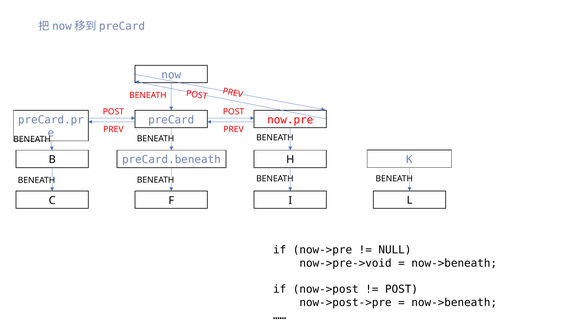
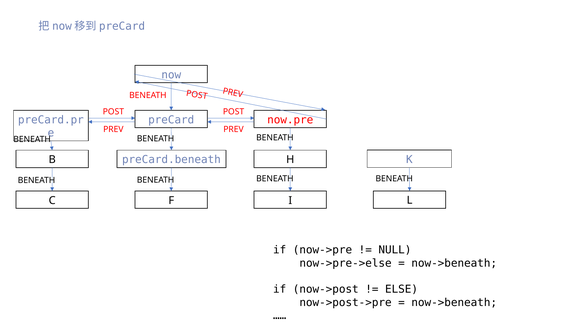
now->pre->void: now->pre->void -> now->pre->else (346, 264)
POST: POST -> ELSE (402, 290)
